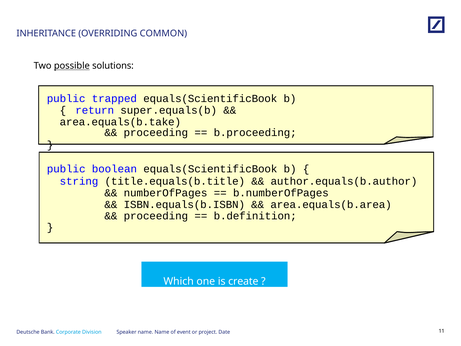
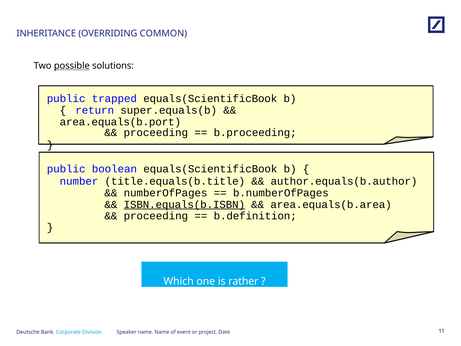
area.equals(b.take: area.equals(b.take -> area.equals(b.port (120, 122)
string: string -> number (79, 181)
ISBN.equals(b.ISBN underline: none -> present (184, 204)
create: create -> rather (243, 281)
